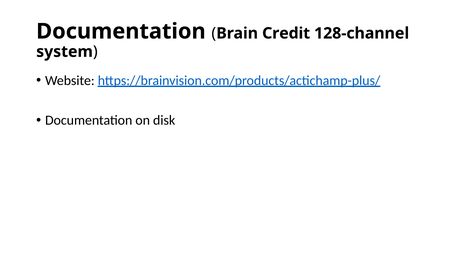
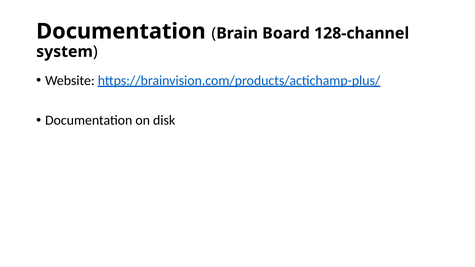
Credit: Credit -> Board (286, 33)
